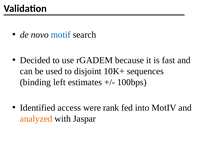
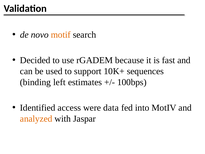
motif colour: blue -> orange (61, 35)
disjoint: disjoint -> support (88, 71)
rank: rank -> data (111, 108)
